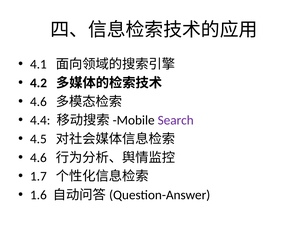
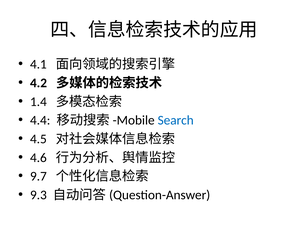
4.6: 4.6 -> 1.4 (38, 102)
Search colour: purple -> blue (176, 120)
1.7: 1.7 -> 9.7 (38, 176)
1.6: 1.6 -> 9.3 (38, 195)
